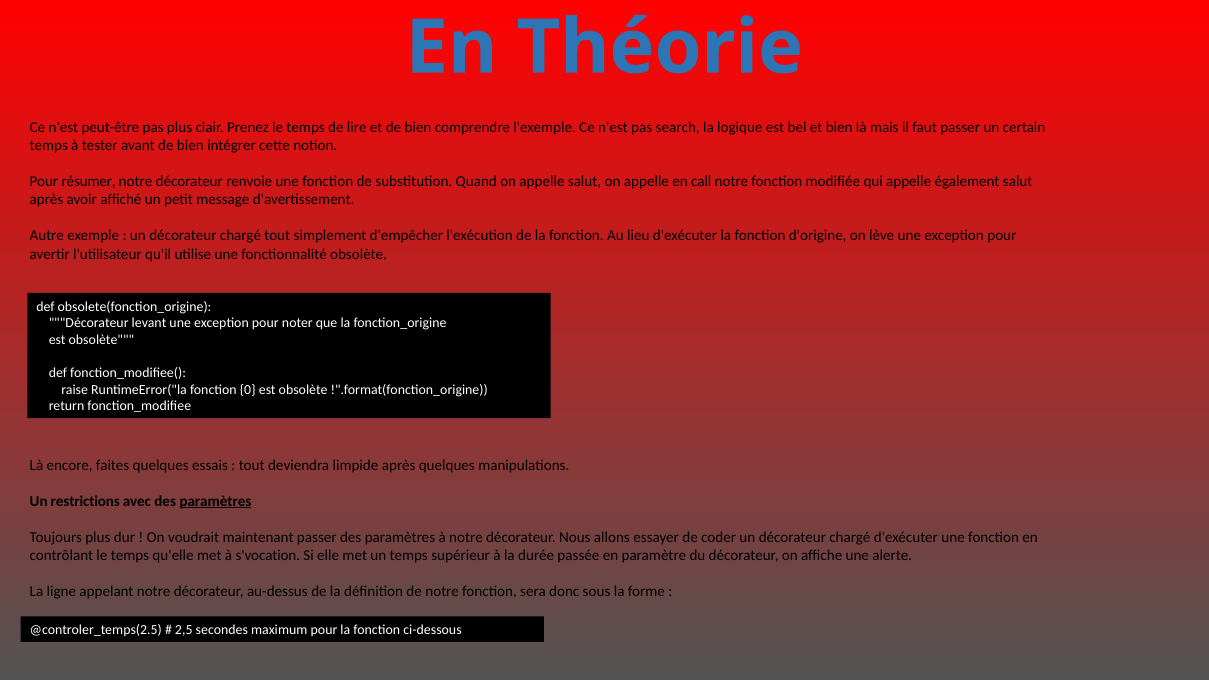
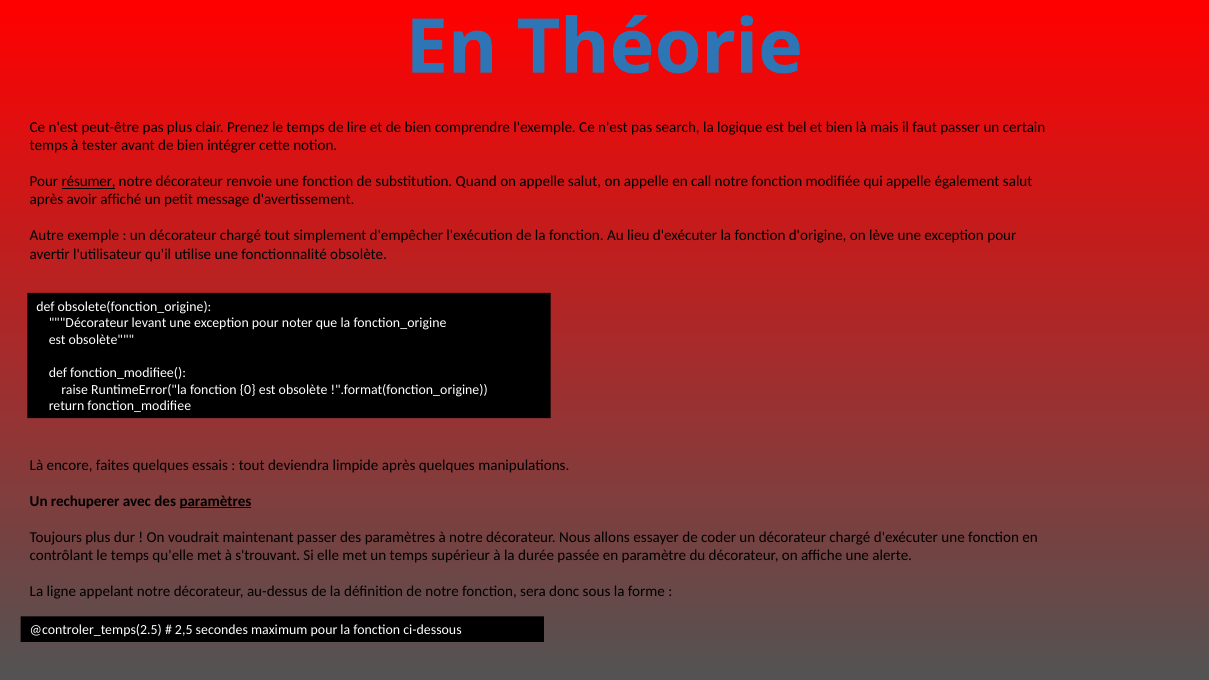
résumer underline: none -> present (89, 182)
restrictions: restrictions -> rechuperer (85, 501)
s'vocation: s'vocation -> s'trouvant (268, 556)
